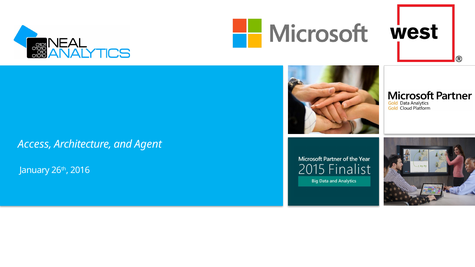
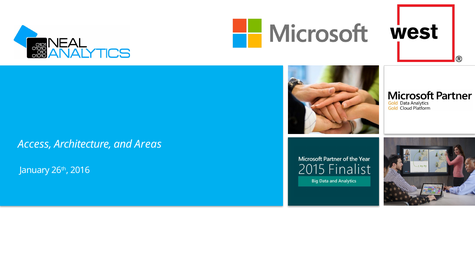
Agent: Agent -> Areas (148, 144)
